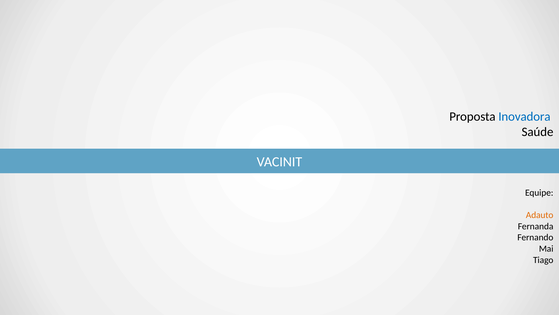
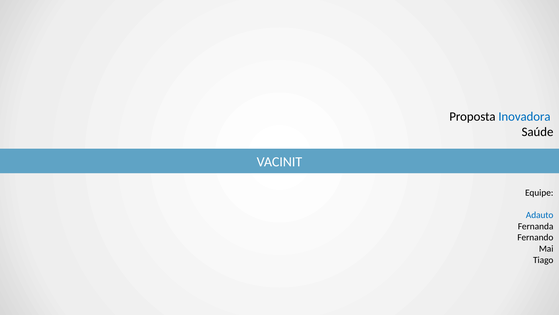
Adauto colour: orange -> blue (540, 215)
